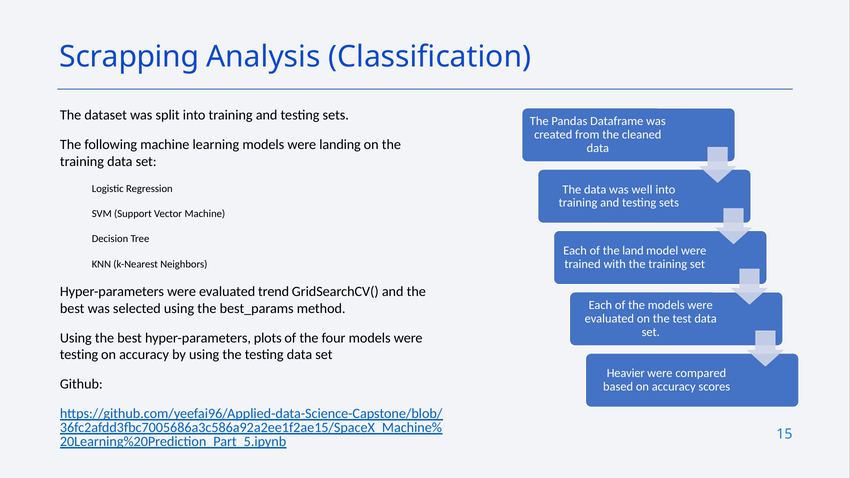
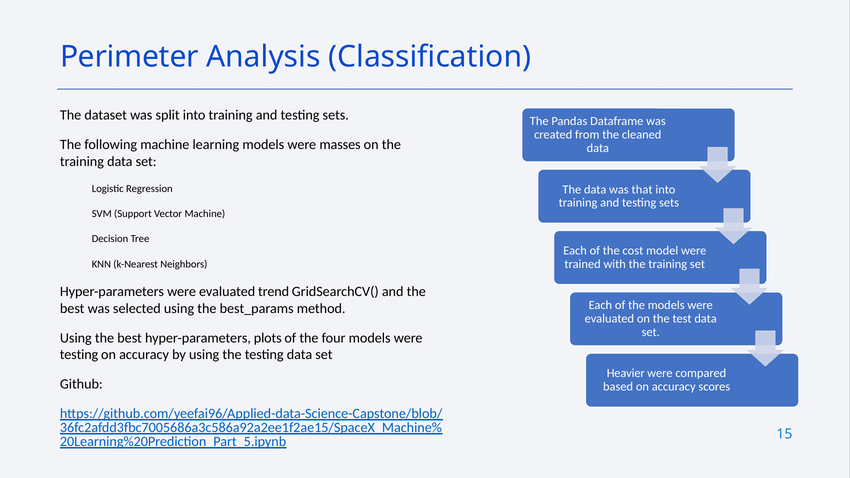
Scrapping: Scrapping -> Perimeter (129, 57)
landing: landing -> masses (340, 145)
well: well -> that (642, 189)
land: land -> cost (633, 251)
